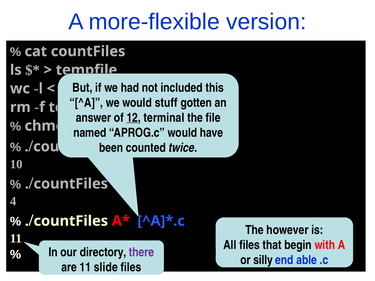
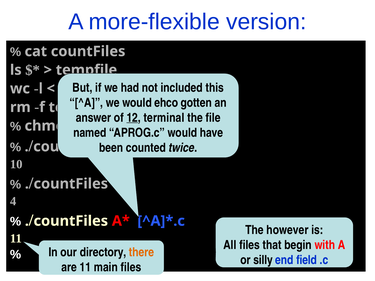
stuff: stuff -> ehco (166, 103)
there colour: purple -> orange (142, 252)
able: able -> field (307, 260)
slide: slide -> main (106, 267)
